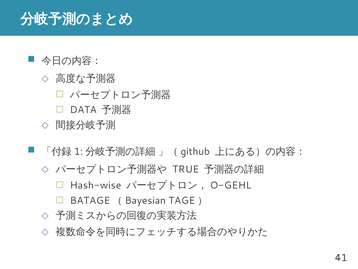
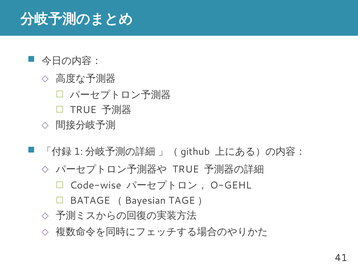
DATA: DATA -> TRUE (83, 110)
Hash-wise: Hash-wise -> Code-wise (96, 185)
